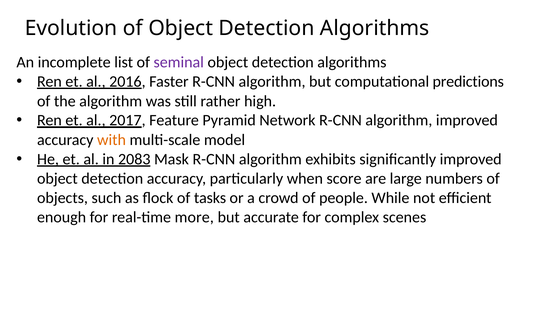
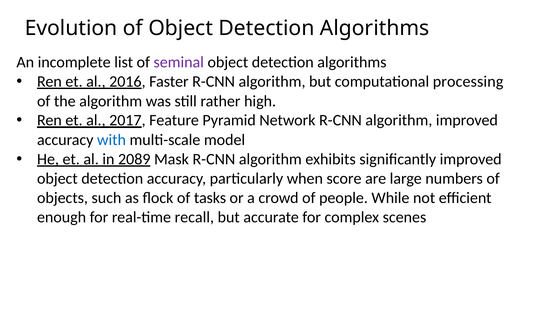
predictions: predictions -> processing (468, 81)
with colour: orange -> blue (111, 140)
2083: 2083 -> 2089 (134, 159)
more: more -> recall (194, 217)
